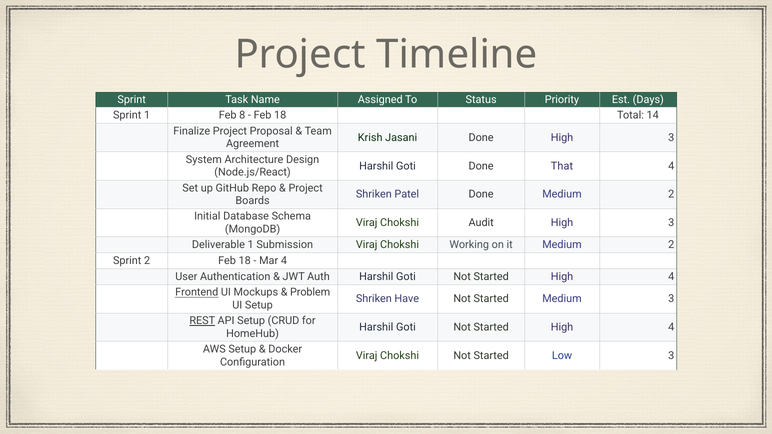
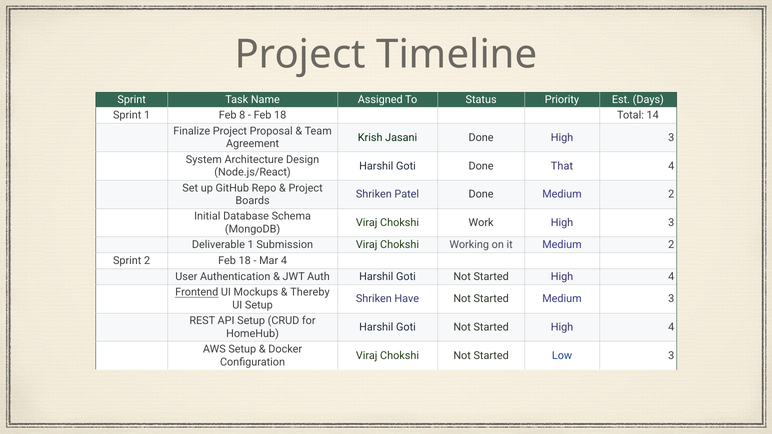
Audit: Audit -> Work (481, 223)
Problem: Problem -> Thereby (310, 293)
REST underline: present -> none (202, 321)
